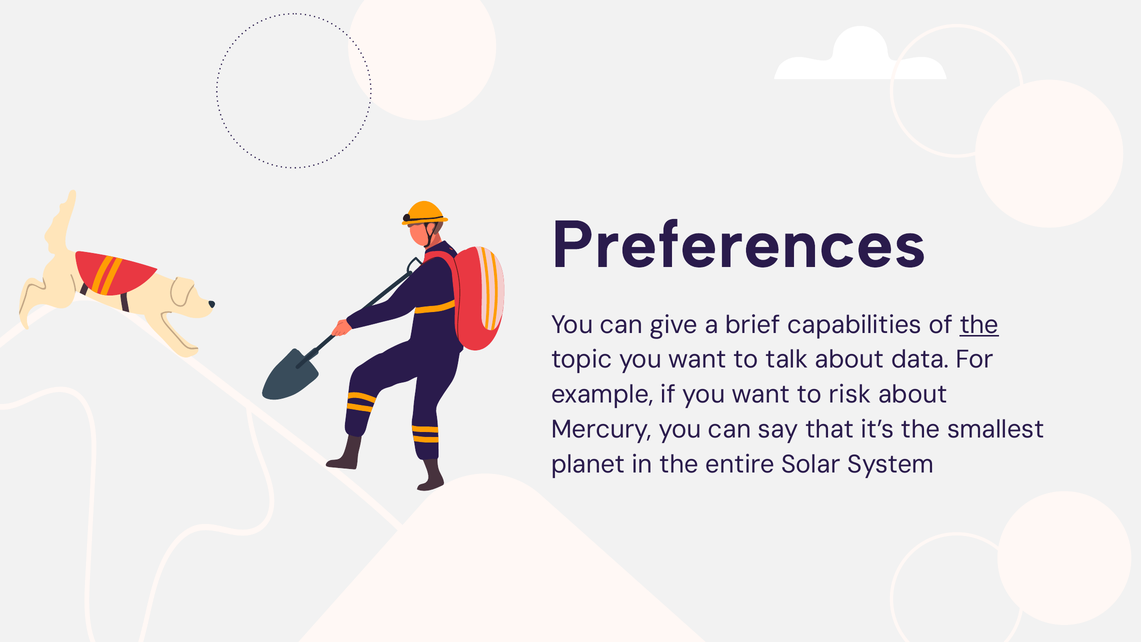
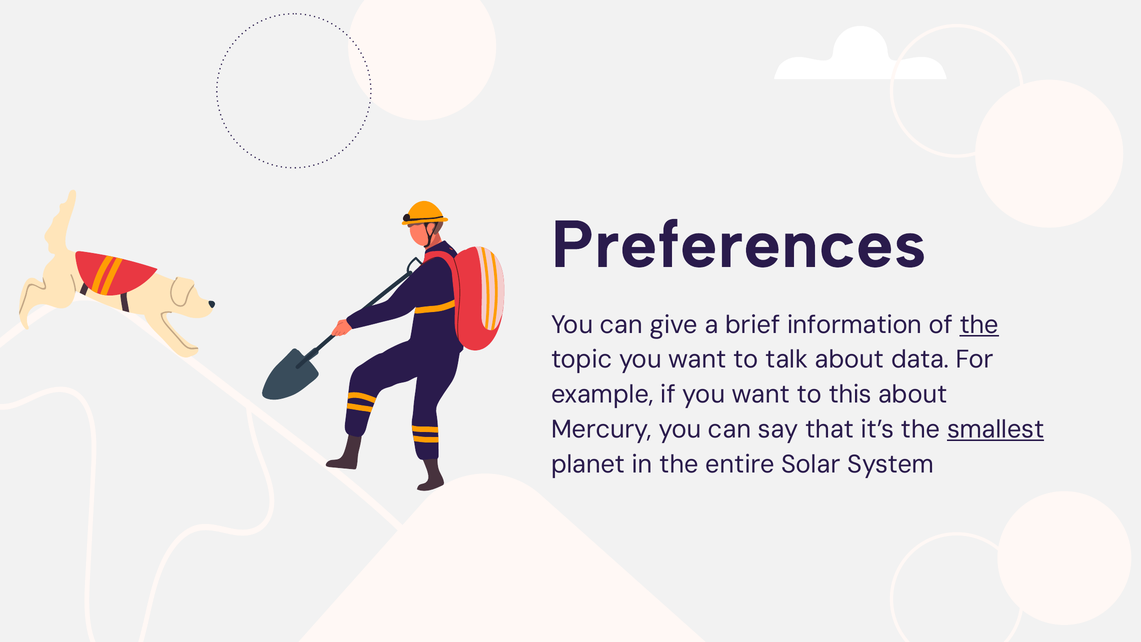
capabilities: capabilities -> information (855, 325)
risk: risk -> this (850, 394)
smallest underline: none -> present (996, 429)
